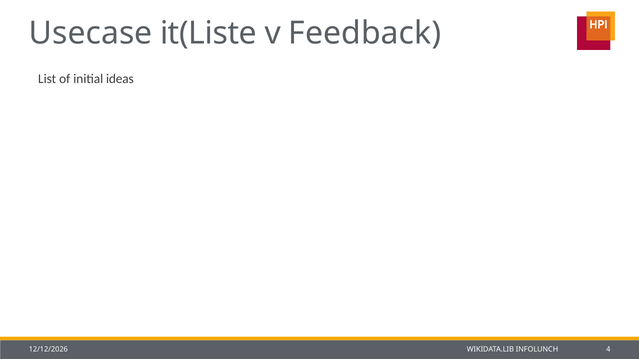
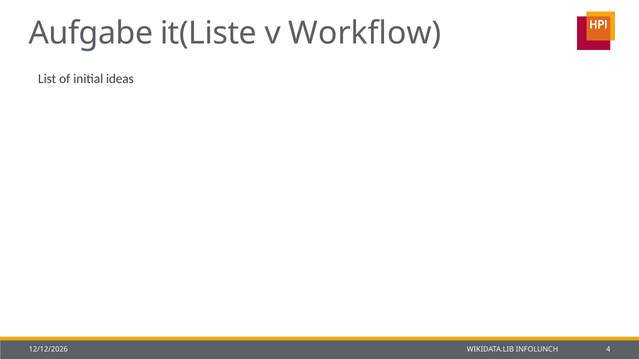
Usecase: Usecase -> Aufgabe (91, 33)
Feedback: Feedback -> Workflow (365, 33)
